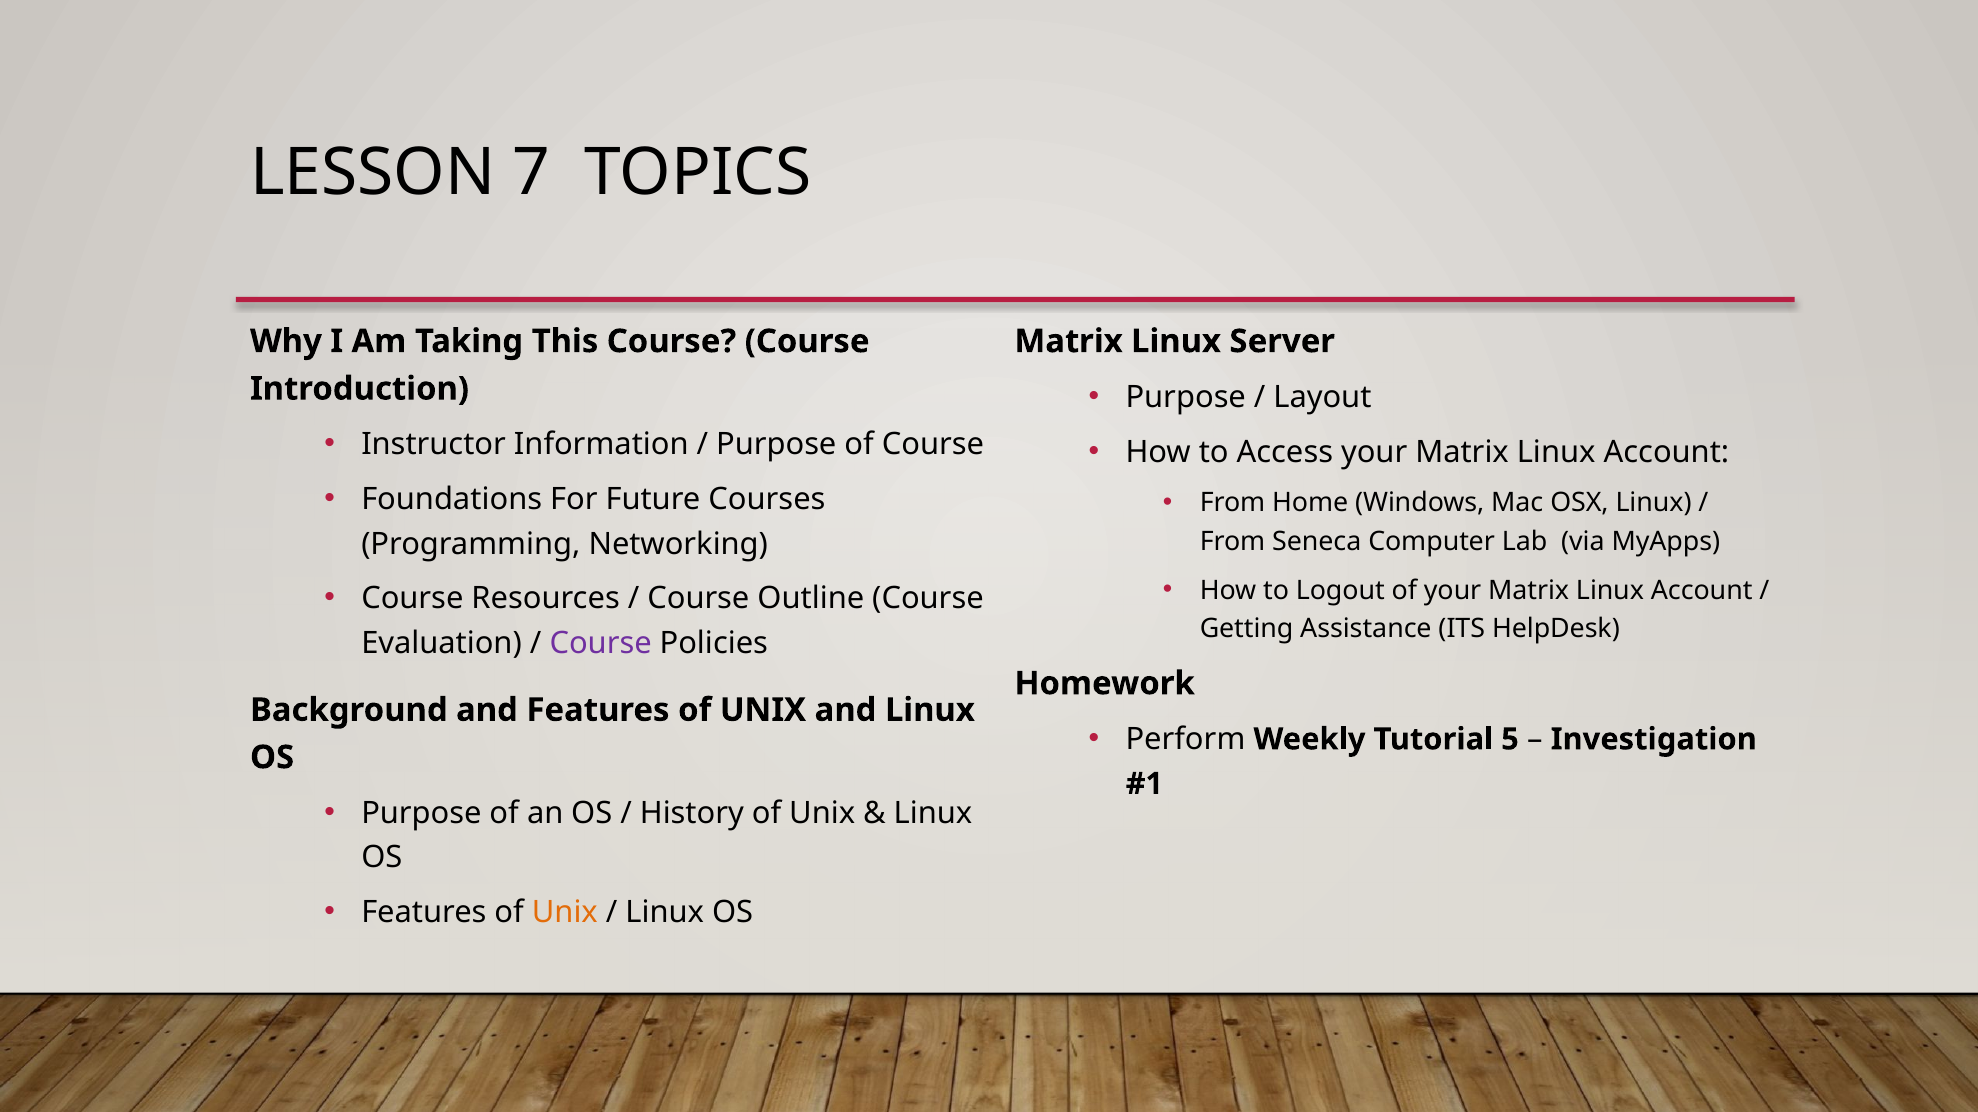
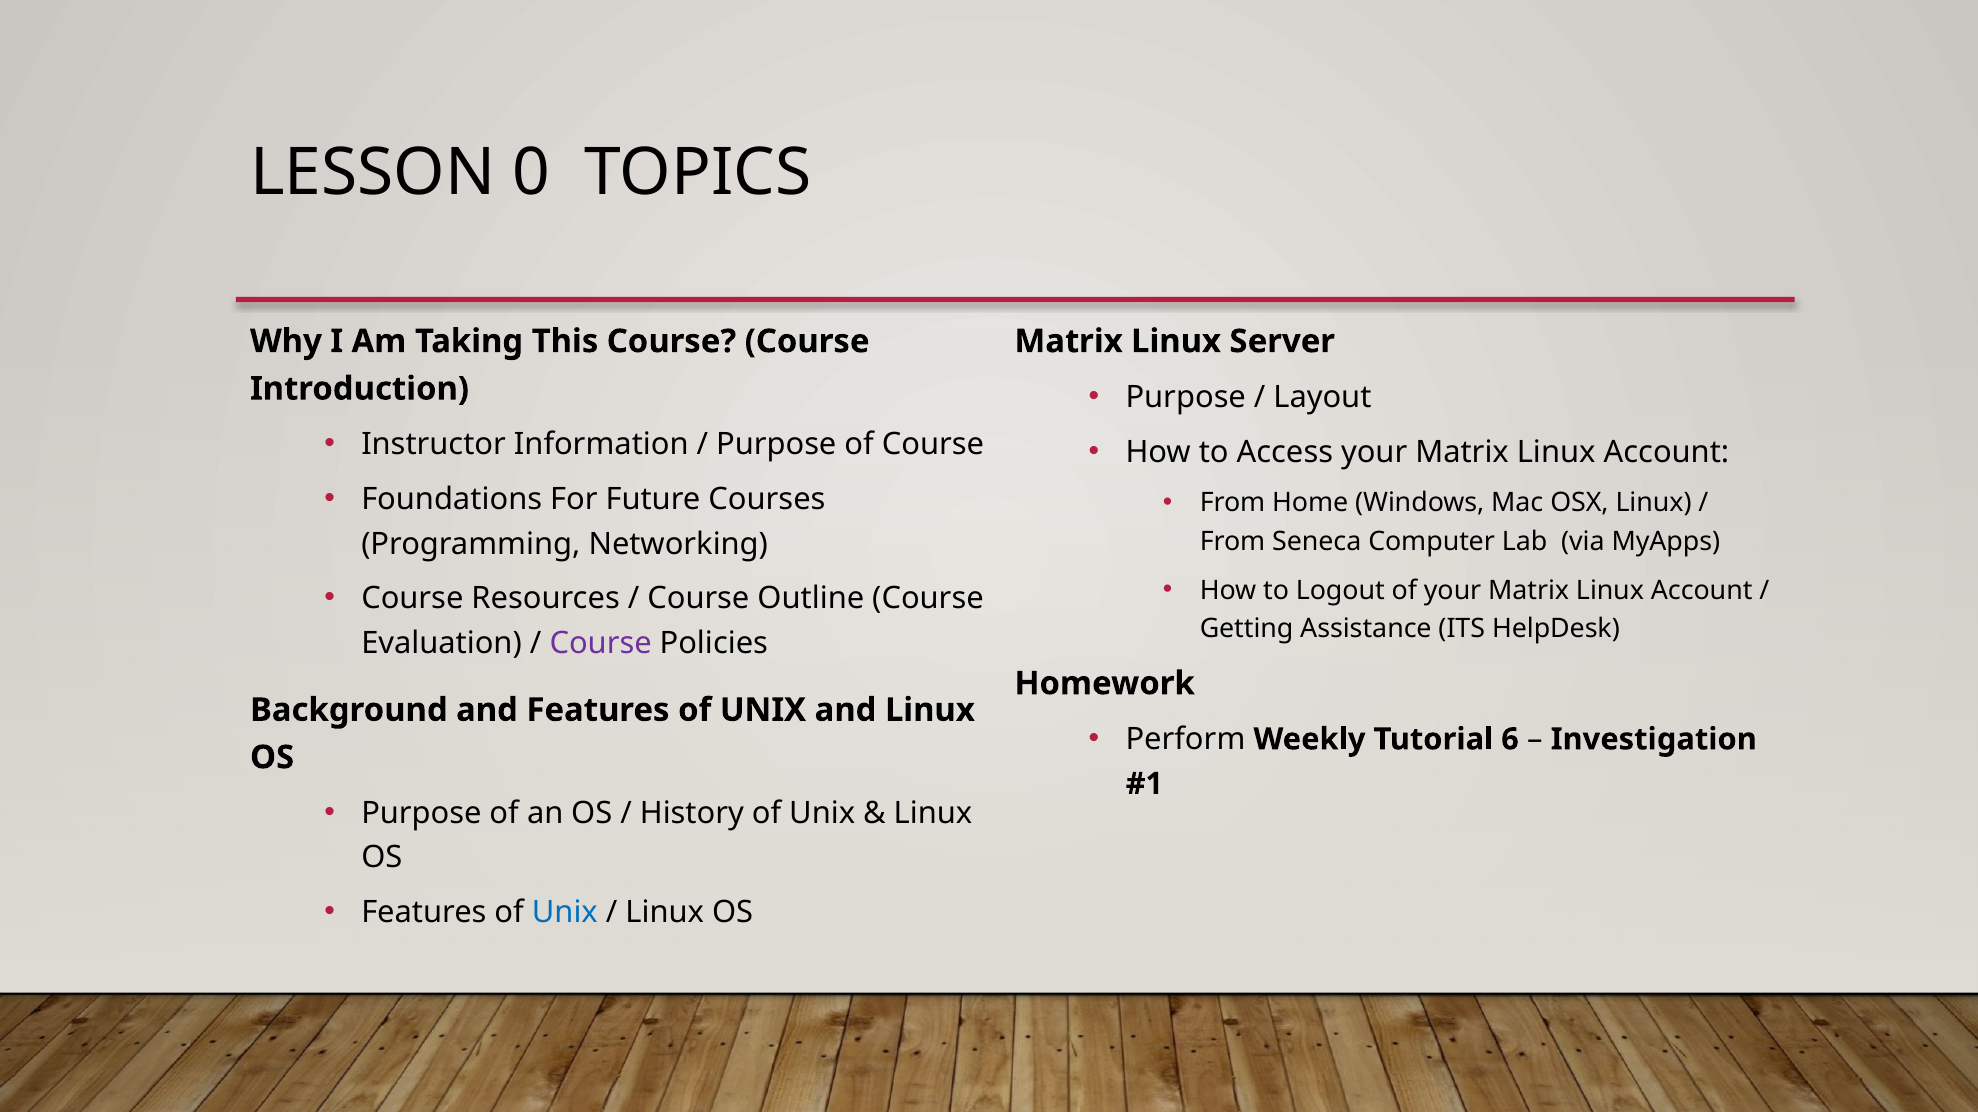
7: 7 -> 0 (531, 173)
5: 5 -> 6 (1510, 740)
Unix colour: orange -> blue (565, 913)
